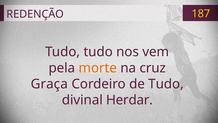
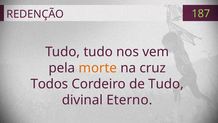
187 colour: yellow -> light green (201, 14)
Graça: Graça -> Todos (49, 84)
Herdar: Herdar -> Eterno (129, 100)
